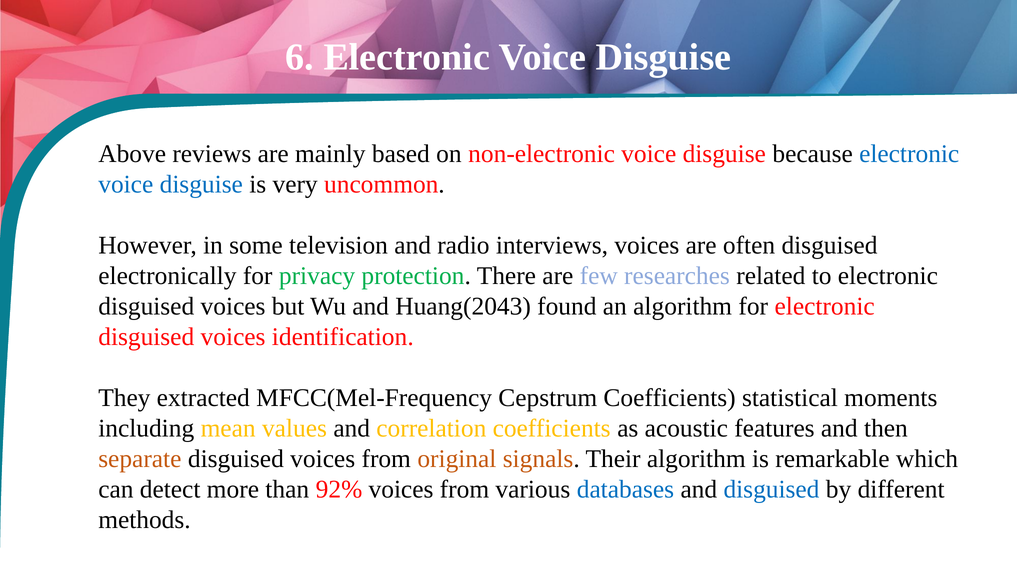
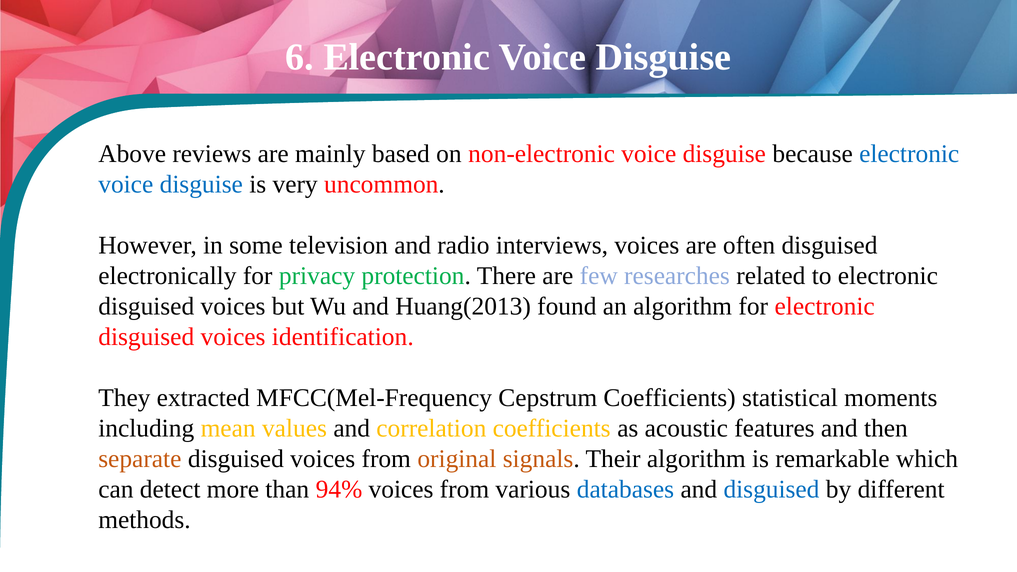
Huang(2043: Huang(2043 -> Huang(2013 (463, 306)
92%: 92% -> 94% (339, 489)
